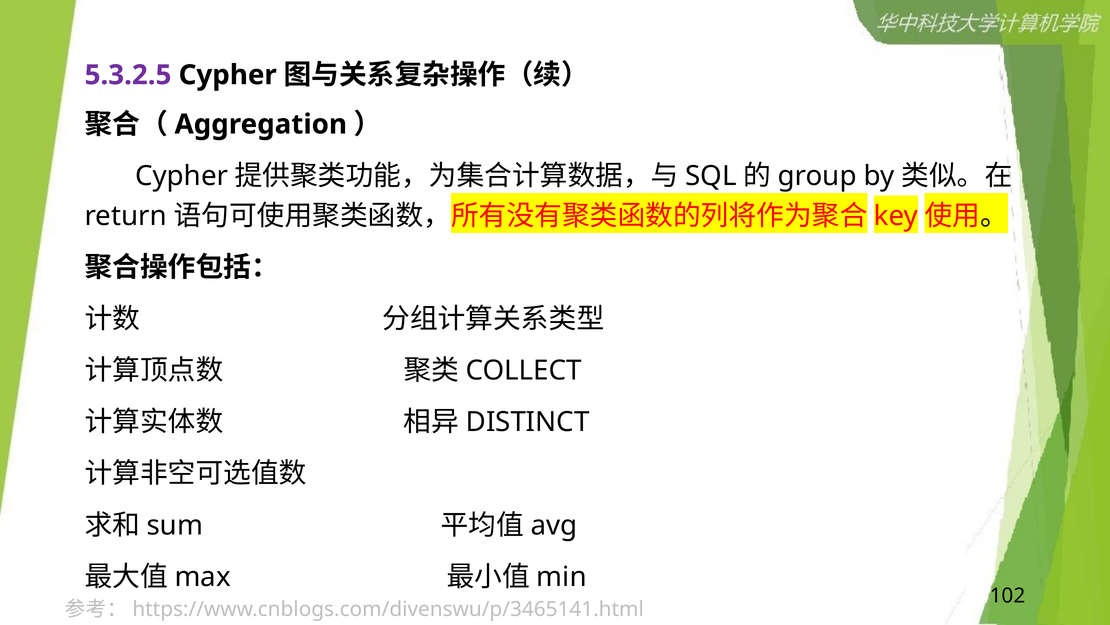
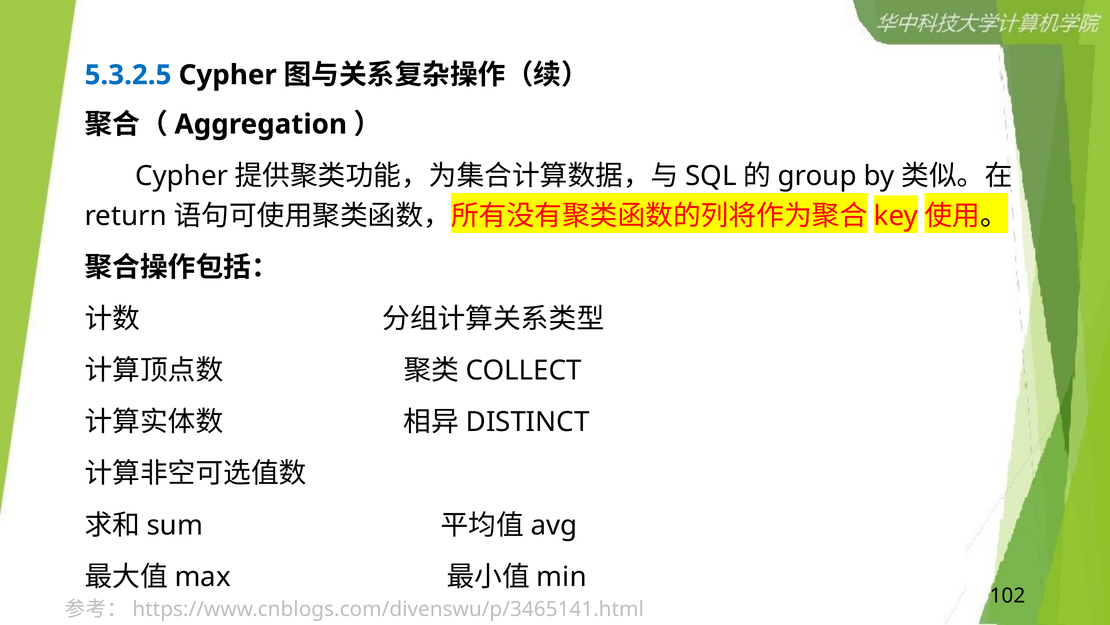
5.3.2.5 colour: purple -> blue (128, 75)
